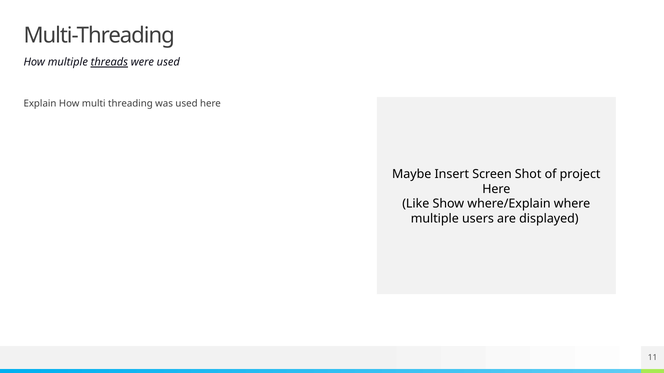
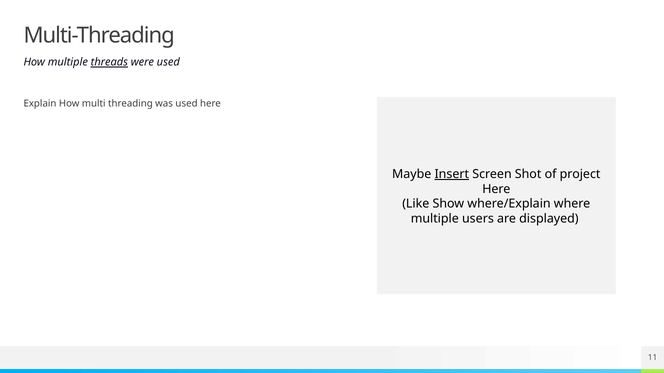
Insert underline: none -> present (452, 174)
